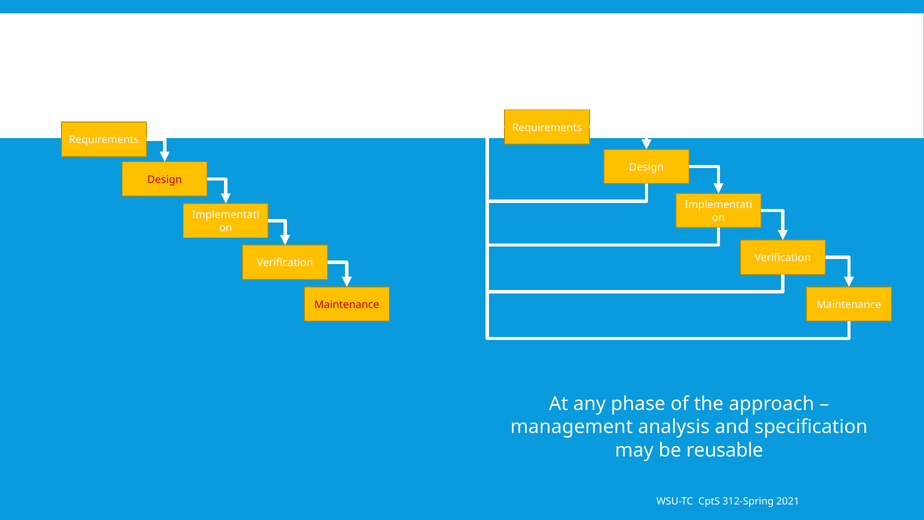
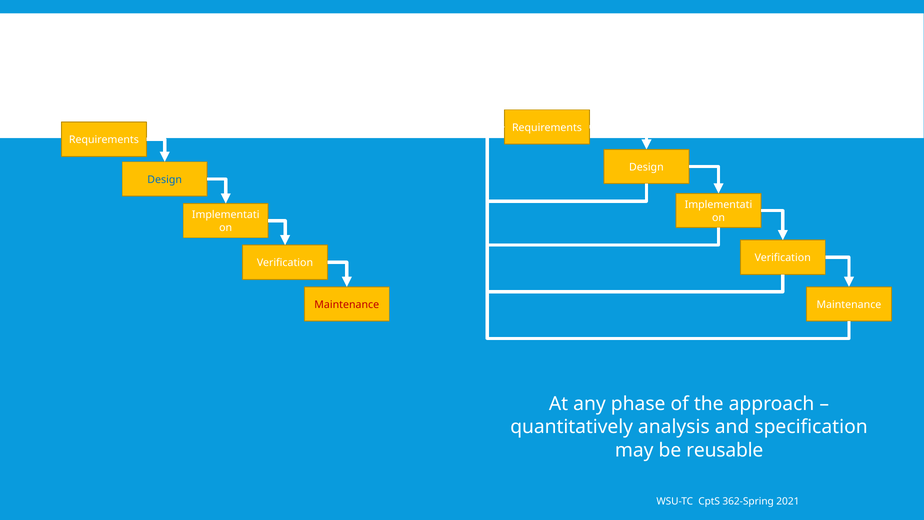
Design colour: red -> blue (165, 180)
management: management -> quantitatively (572, 427)
312-Spring: 312-Spring -> 362-Spring (748, 501)
